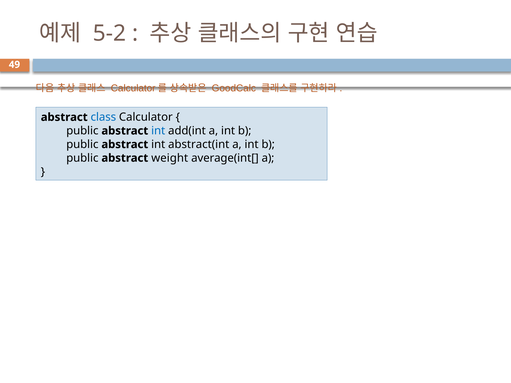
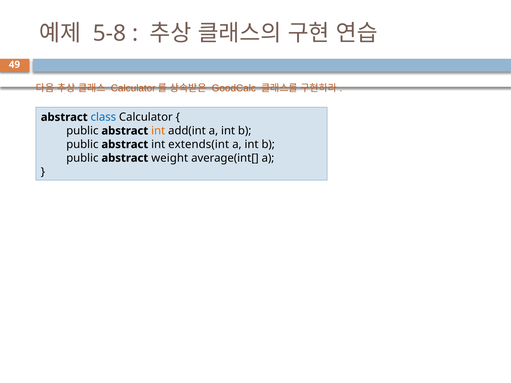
5-2: 5-2 -> 5-8 (110, 33)
int colour: blue -> orange (158, 131)
abstract(int: abstract(int -> extends(int (199, 144)
